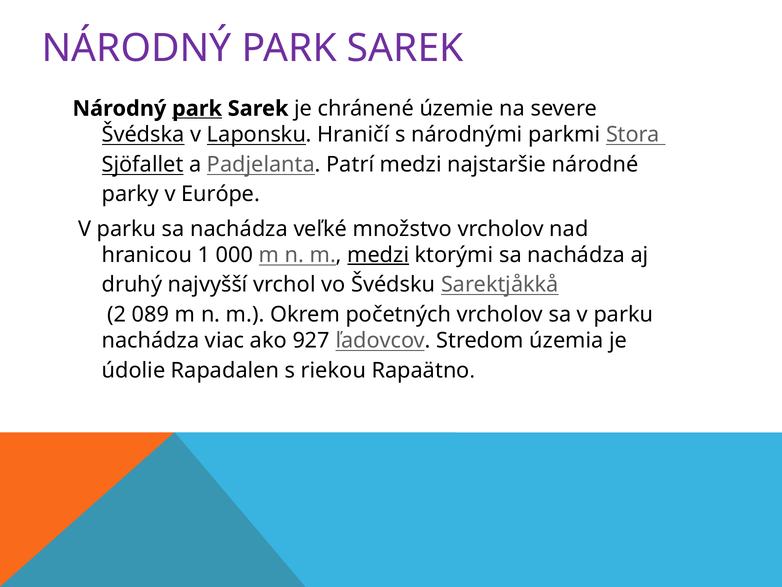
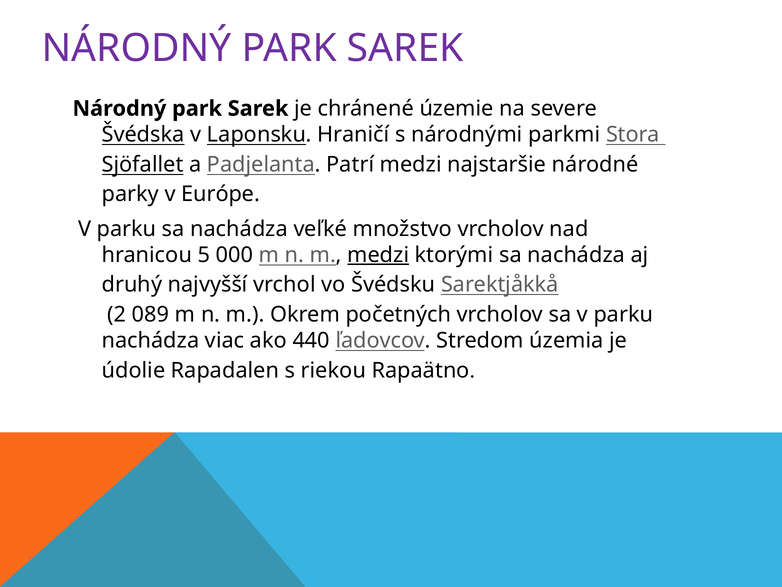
park underline: present -> none (197, 108)
1: 1 -> 5 (204, 255)
927: 927 -> 440 (311, 340)
